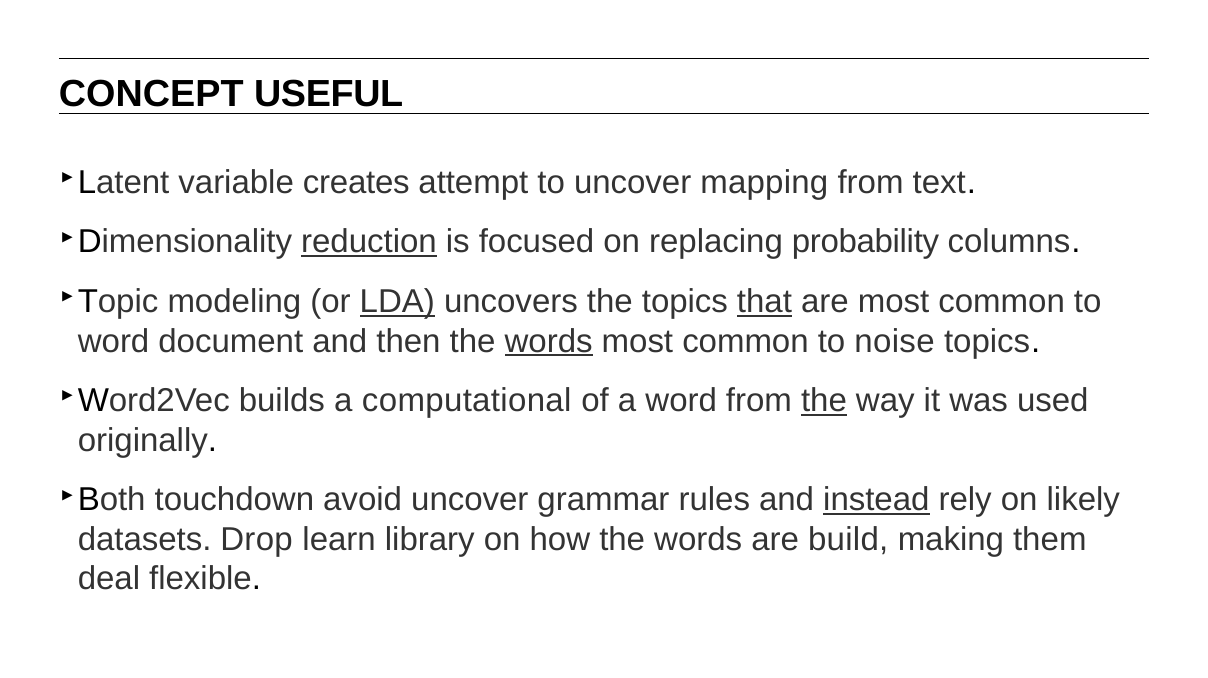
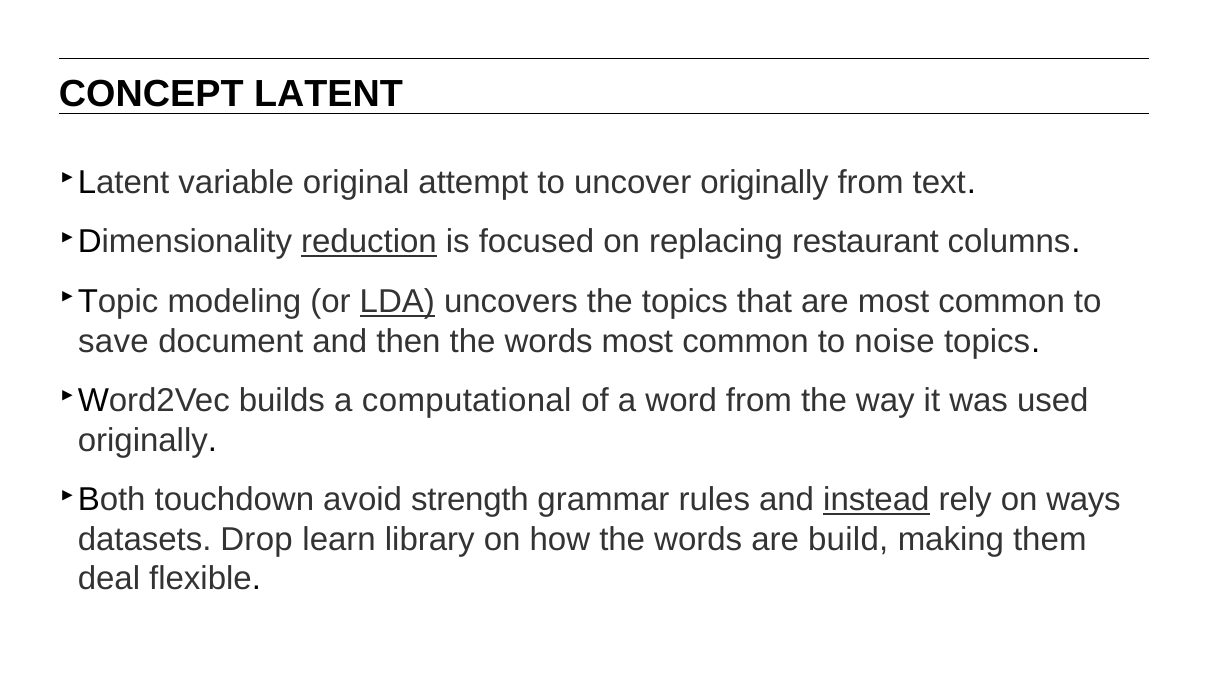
USEFUL: USEFUL -> LATENT (328, 94)
creates: creates -> original (356, 183)
uncover mapping: mapping -> originally (765, 183)
probability: probability -> restaurant (865, 242)
that underline: present -> none (764, 302)
word: word -> save (113, 341)
words underline: present -> none (549, 341)
the underline: present -> none (824, 401)
avoid uncover: uncover -> strength (470, 500)
likely: likely -> ways (1083, 500)
